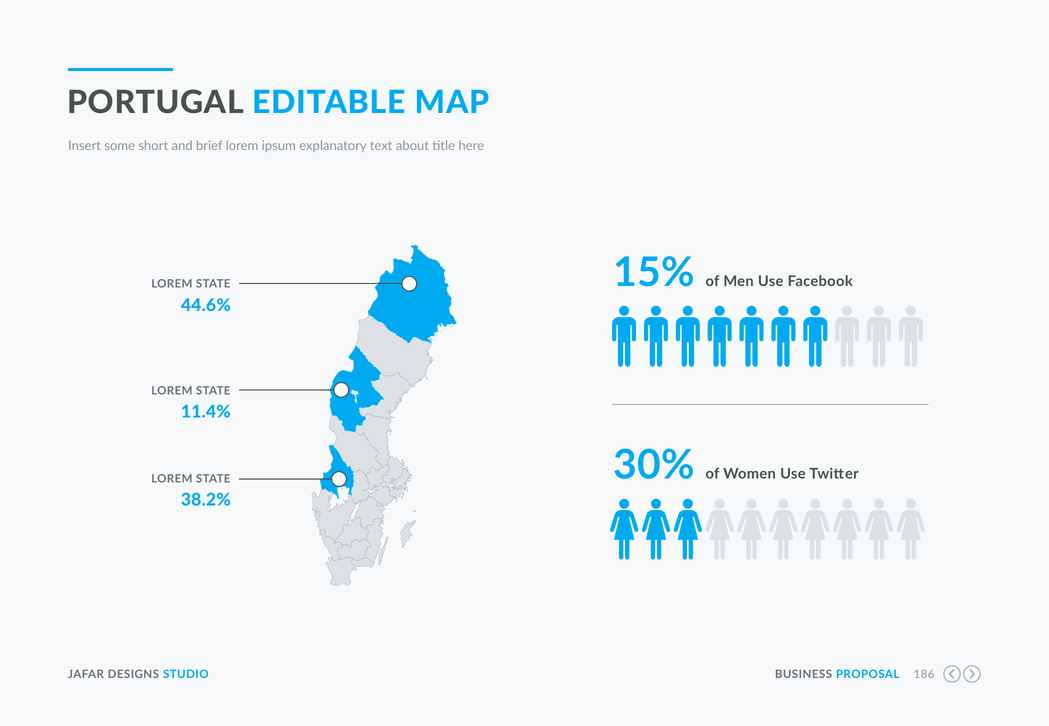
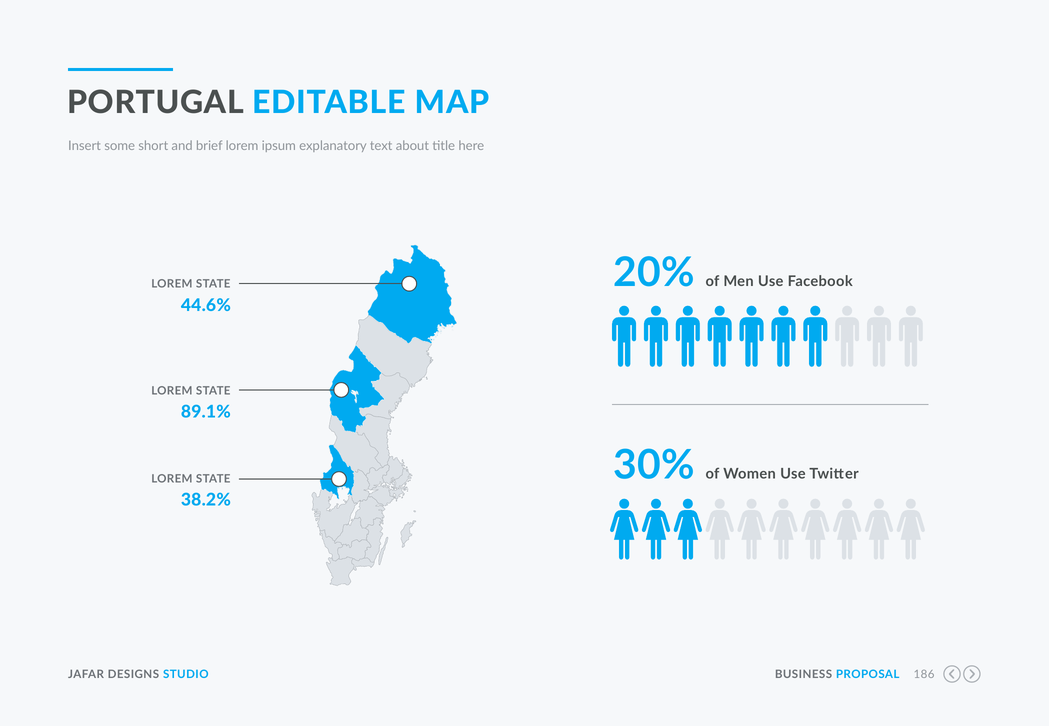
15%: 15% -> 20% (654, 273)
11.4%: 11.4% -> 89.1% (206, 412)
